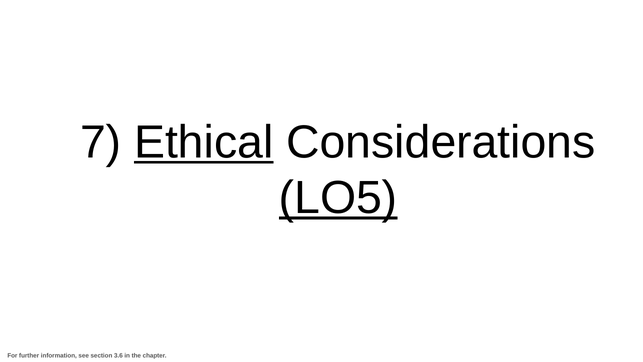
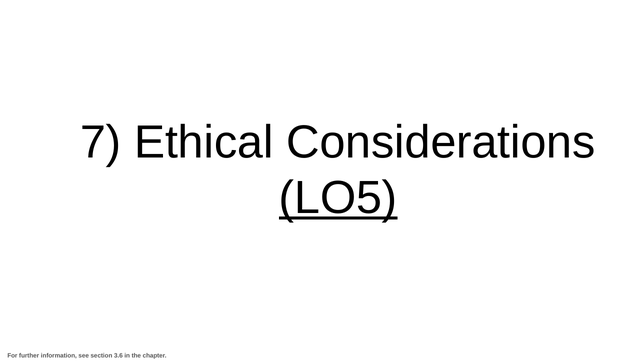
Ethical underline: present -> none (204, 142)
